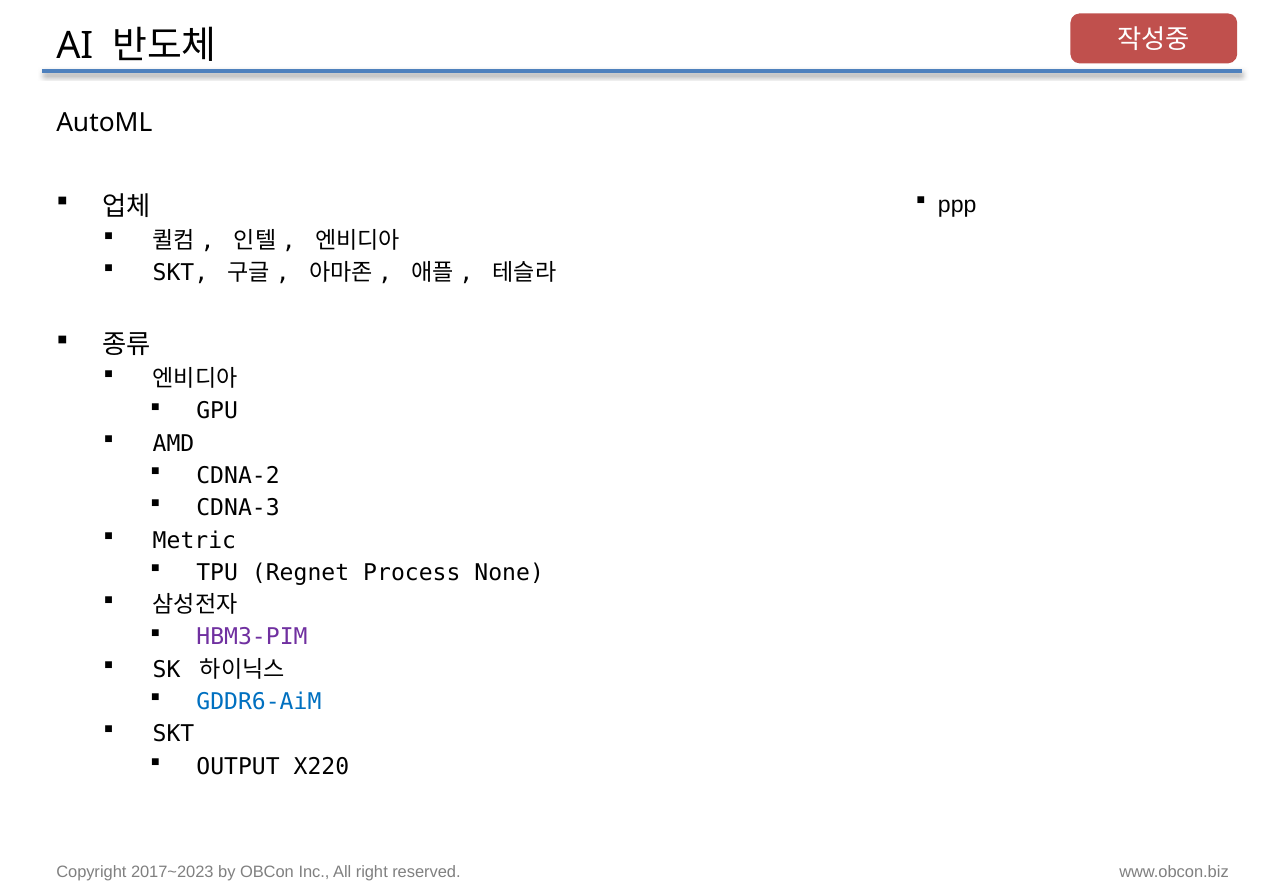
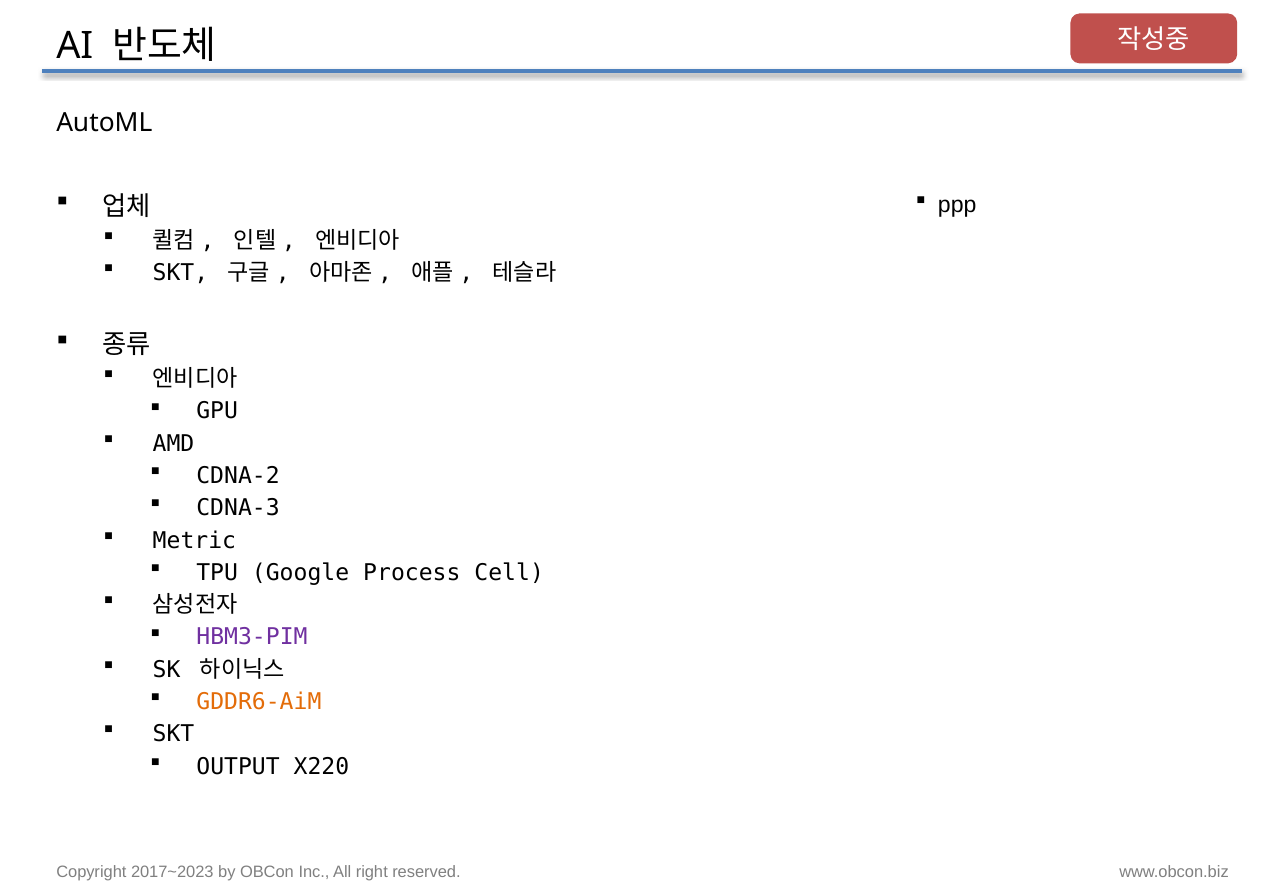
Regnet: Regnet -> Google (301, 573)
None: None -> Cell (509, 573)
GDDR6-AiM colour: blue -> orange (259, 702)
